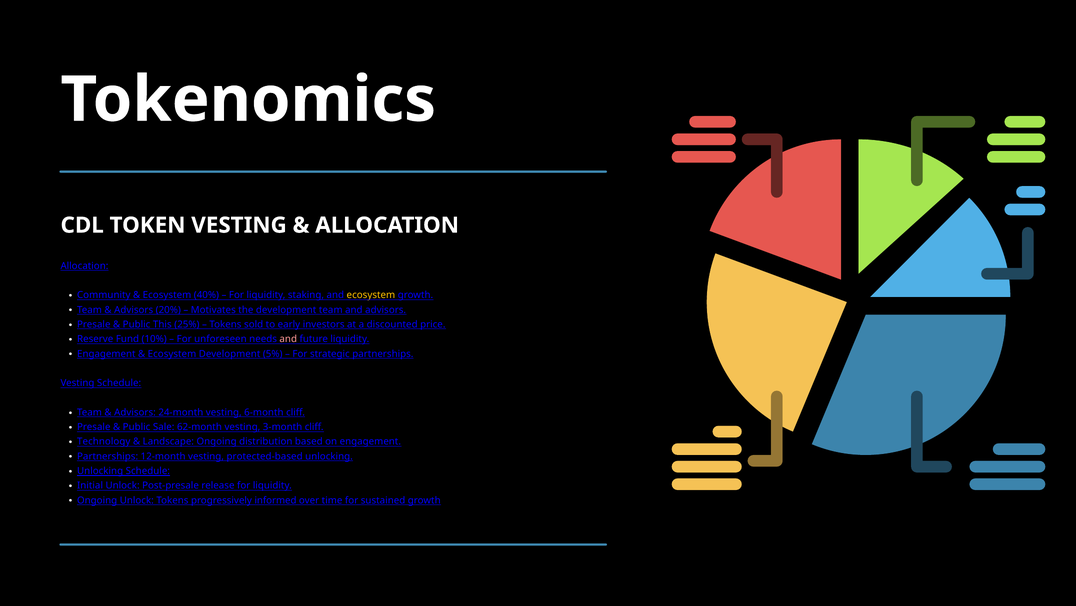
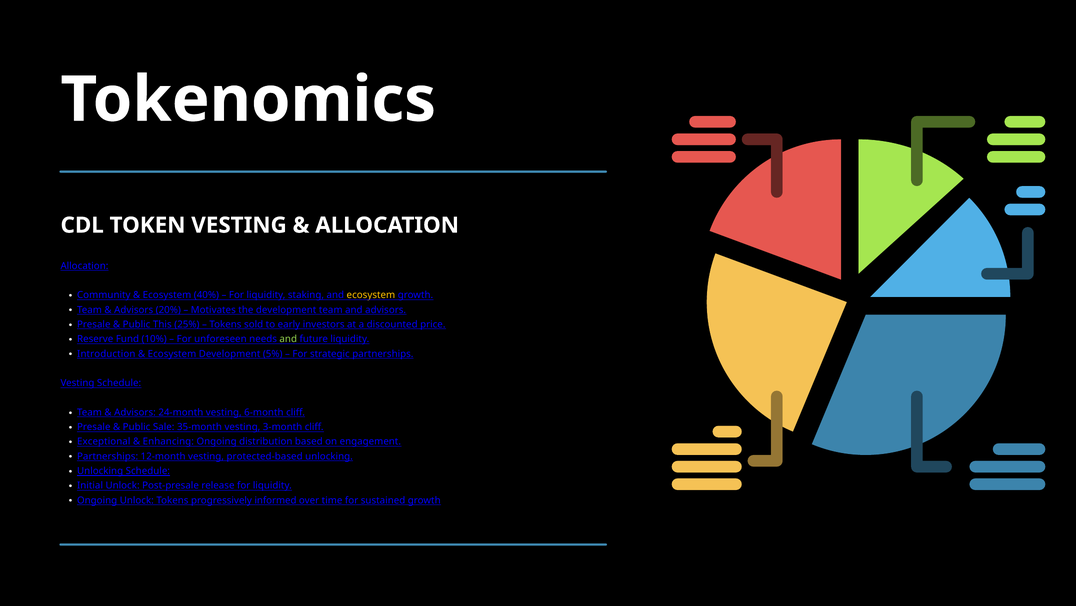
and colour: pink -> light green (288, 339)
Engagement: Engagement -> Introduction (106, 353)
62-month: 62-month -> 35-month (199, 427)
Technology: Technology -> Exceptional (104, 441)
Landscape: Landscape -> Enhancing (168, 441)
